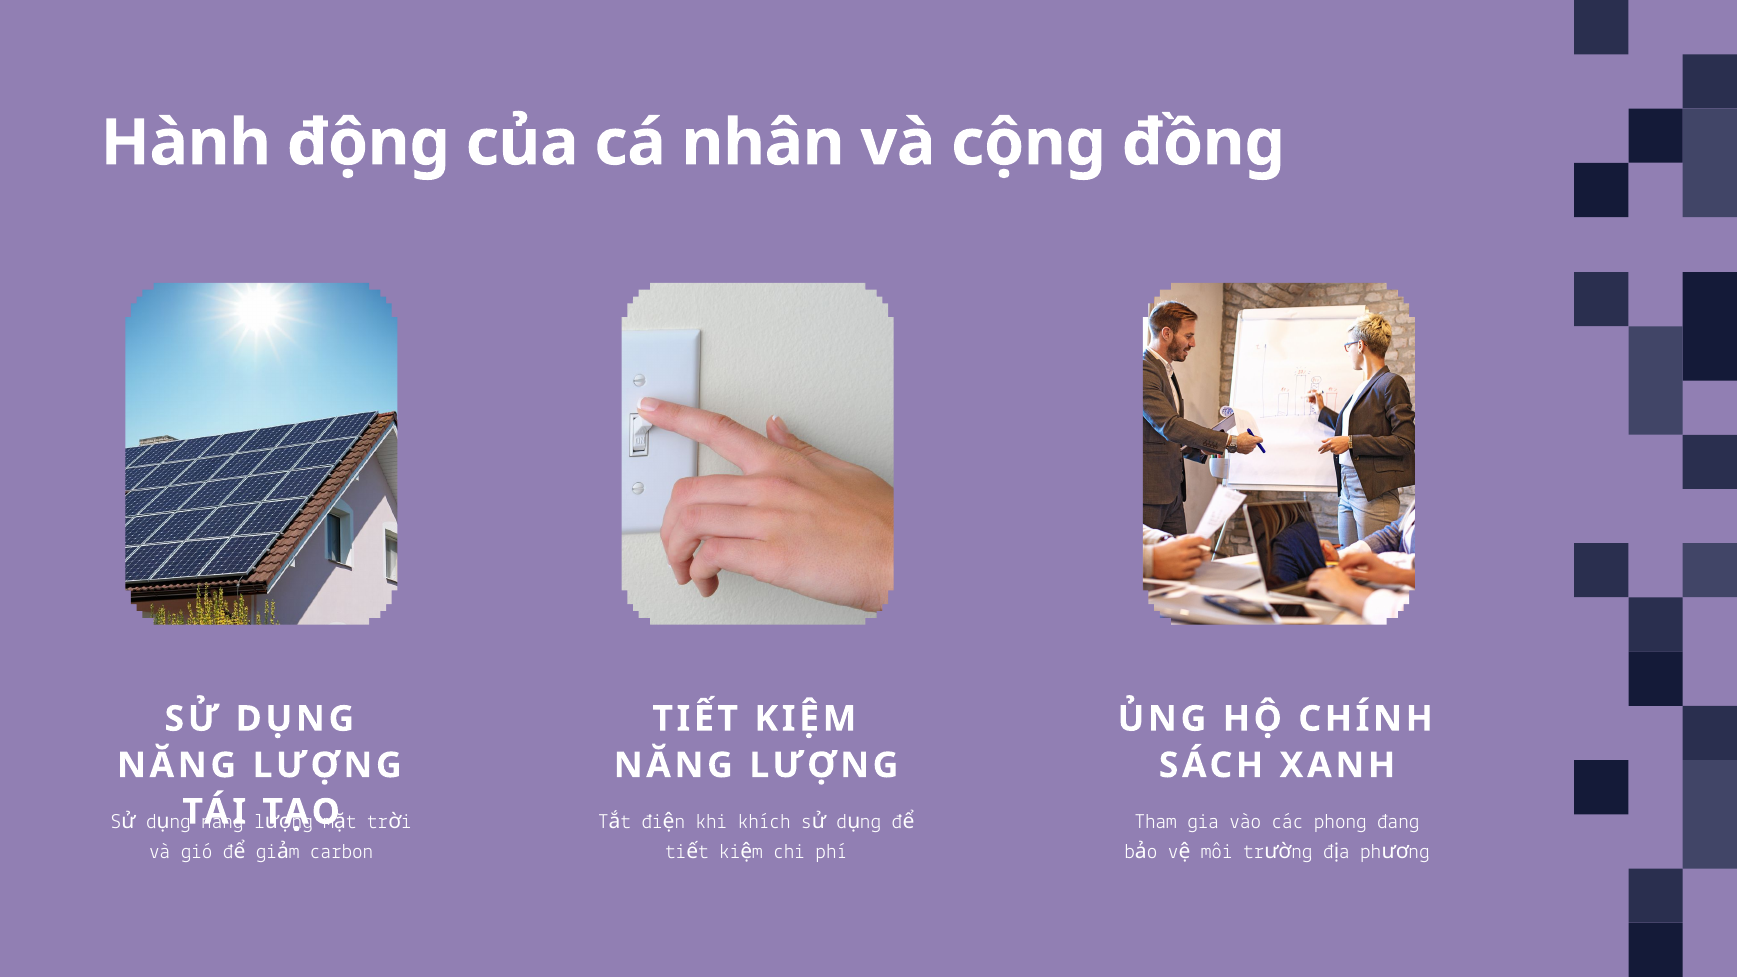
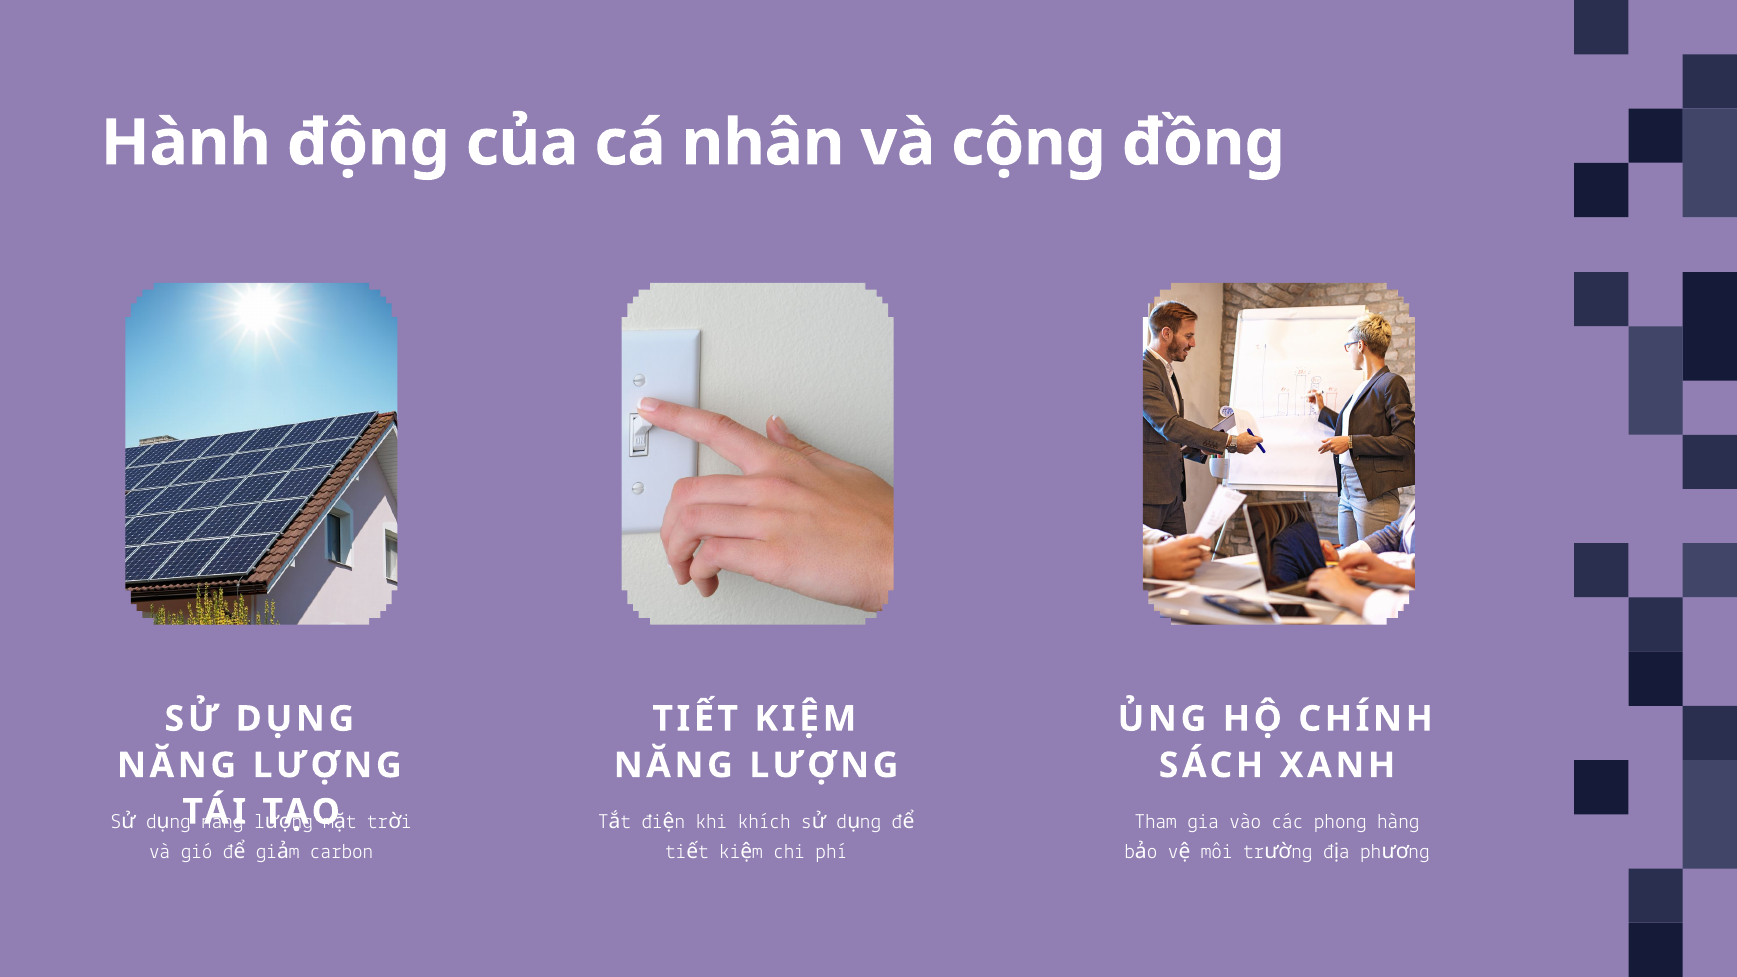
đang: đang -> hàng (1398, 822)
